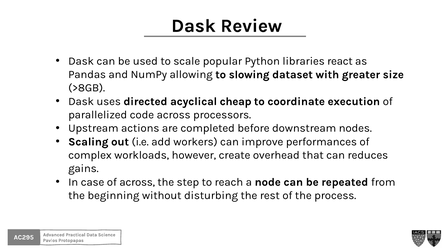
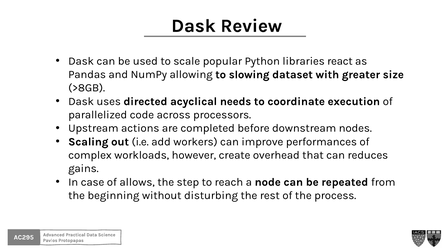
cheap: cheap -> needs (236, 101)
of across: across -> allows (137, 182)
